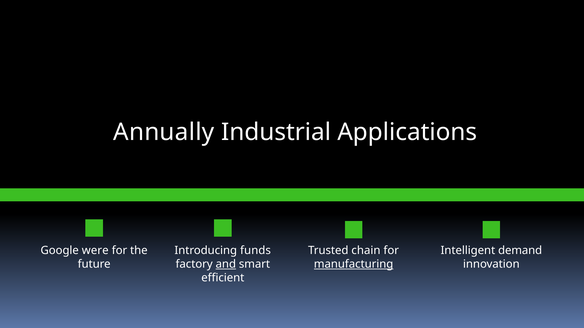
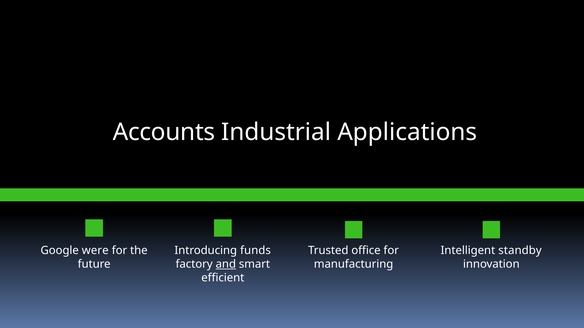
Annually: Annually -> Accounts (164, 132)
chain: chain -> office (366, 251)
demand: demand -> standby (520, 251)
manufacturing underline: present -> none (354, 265)
